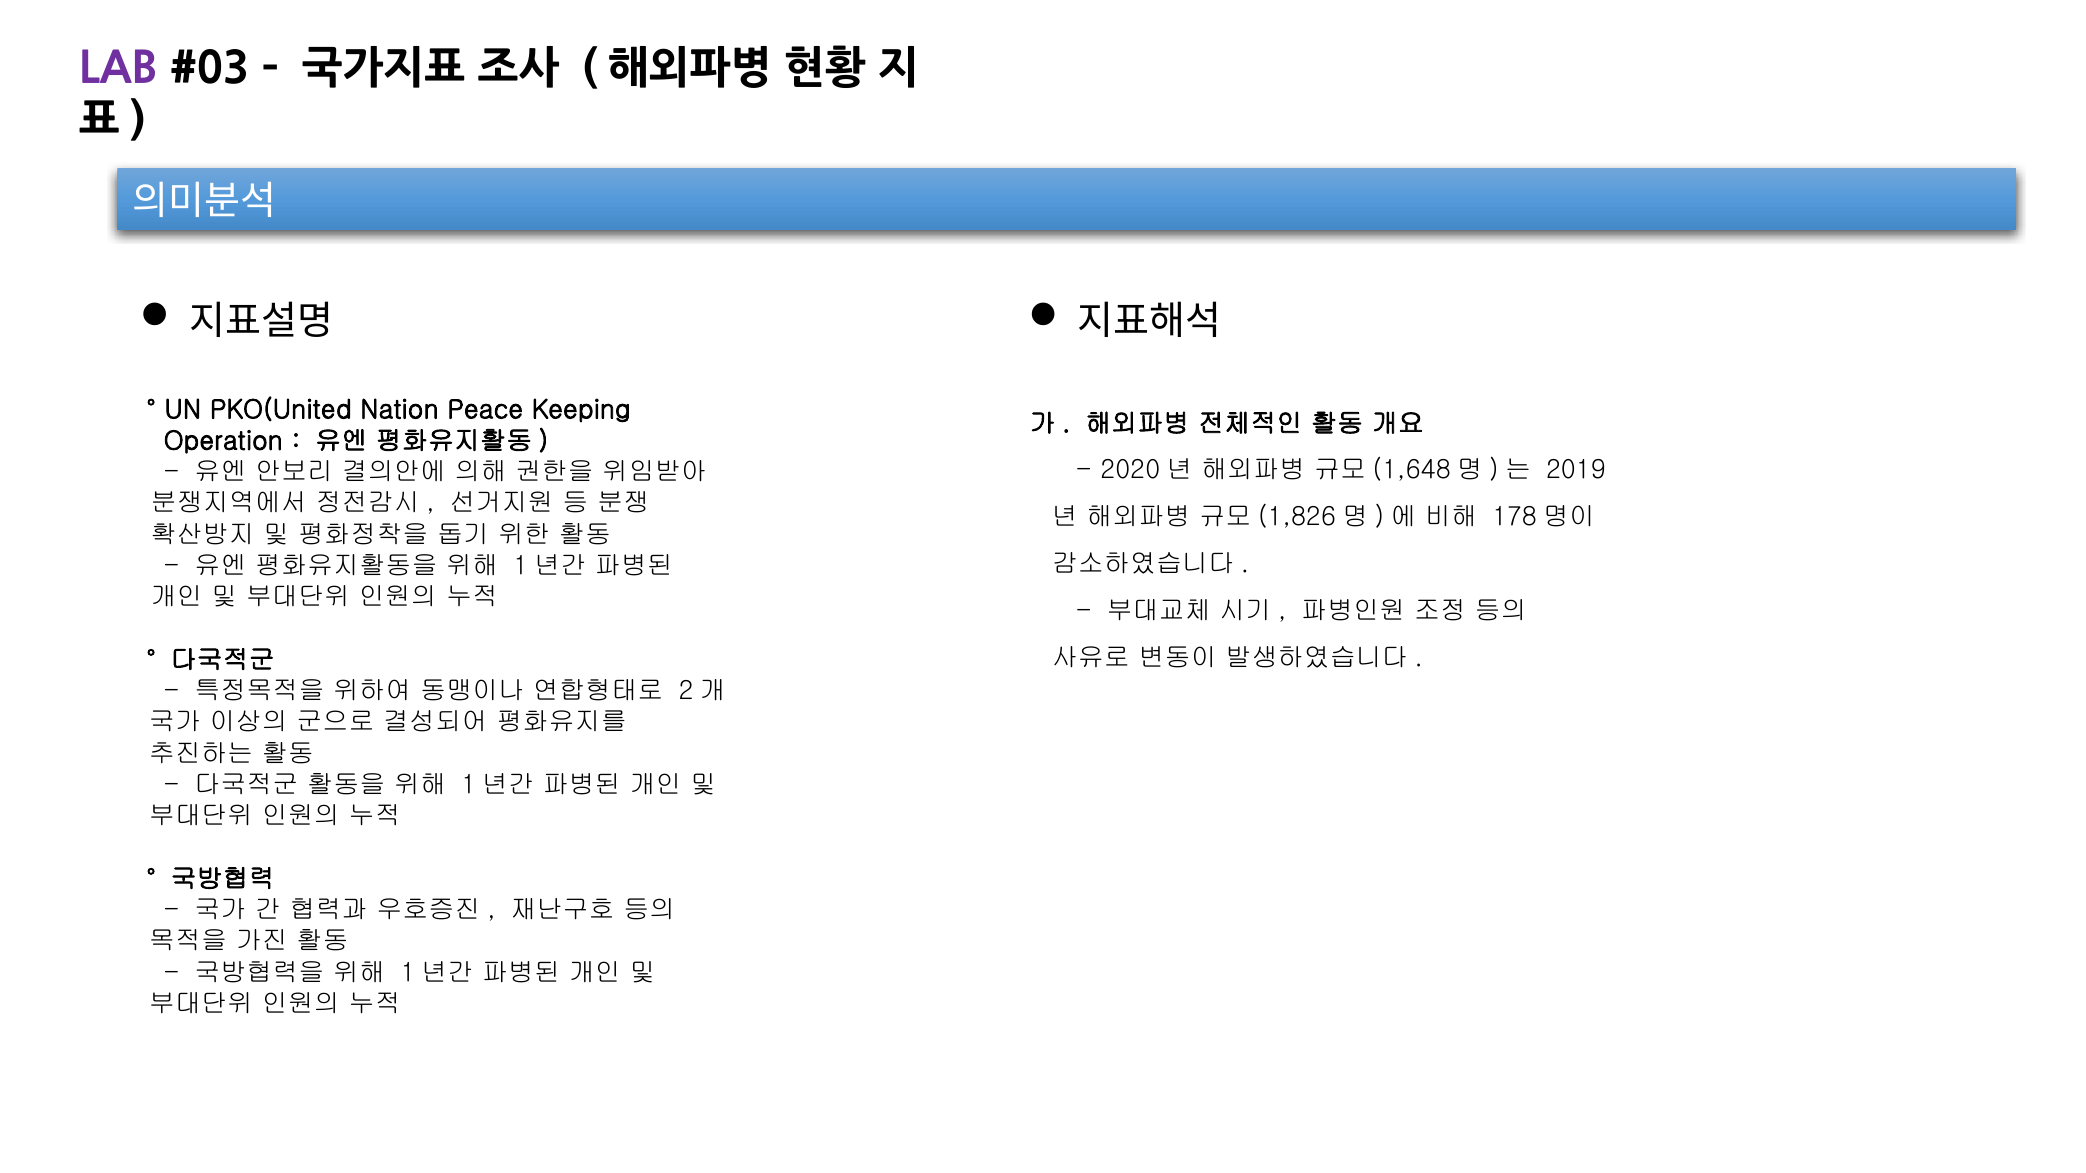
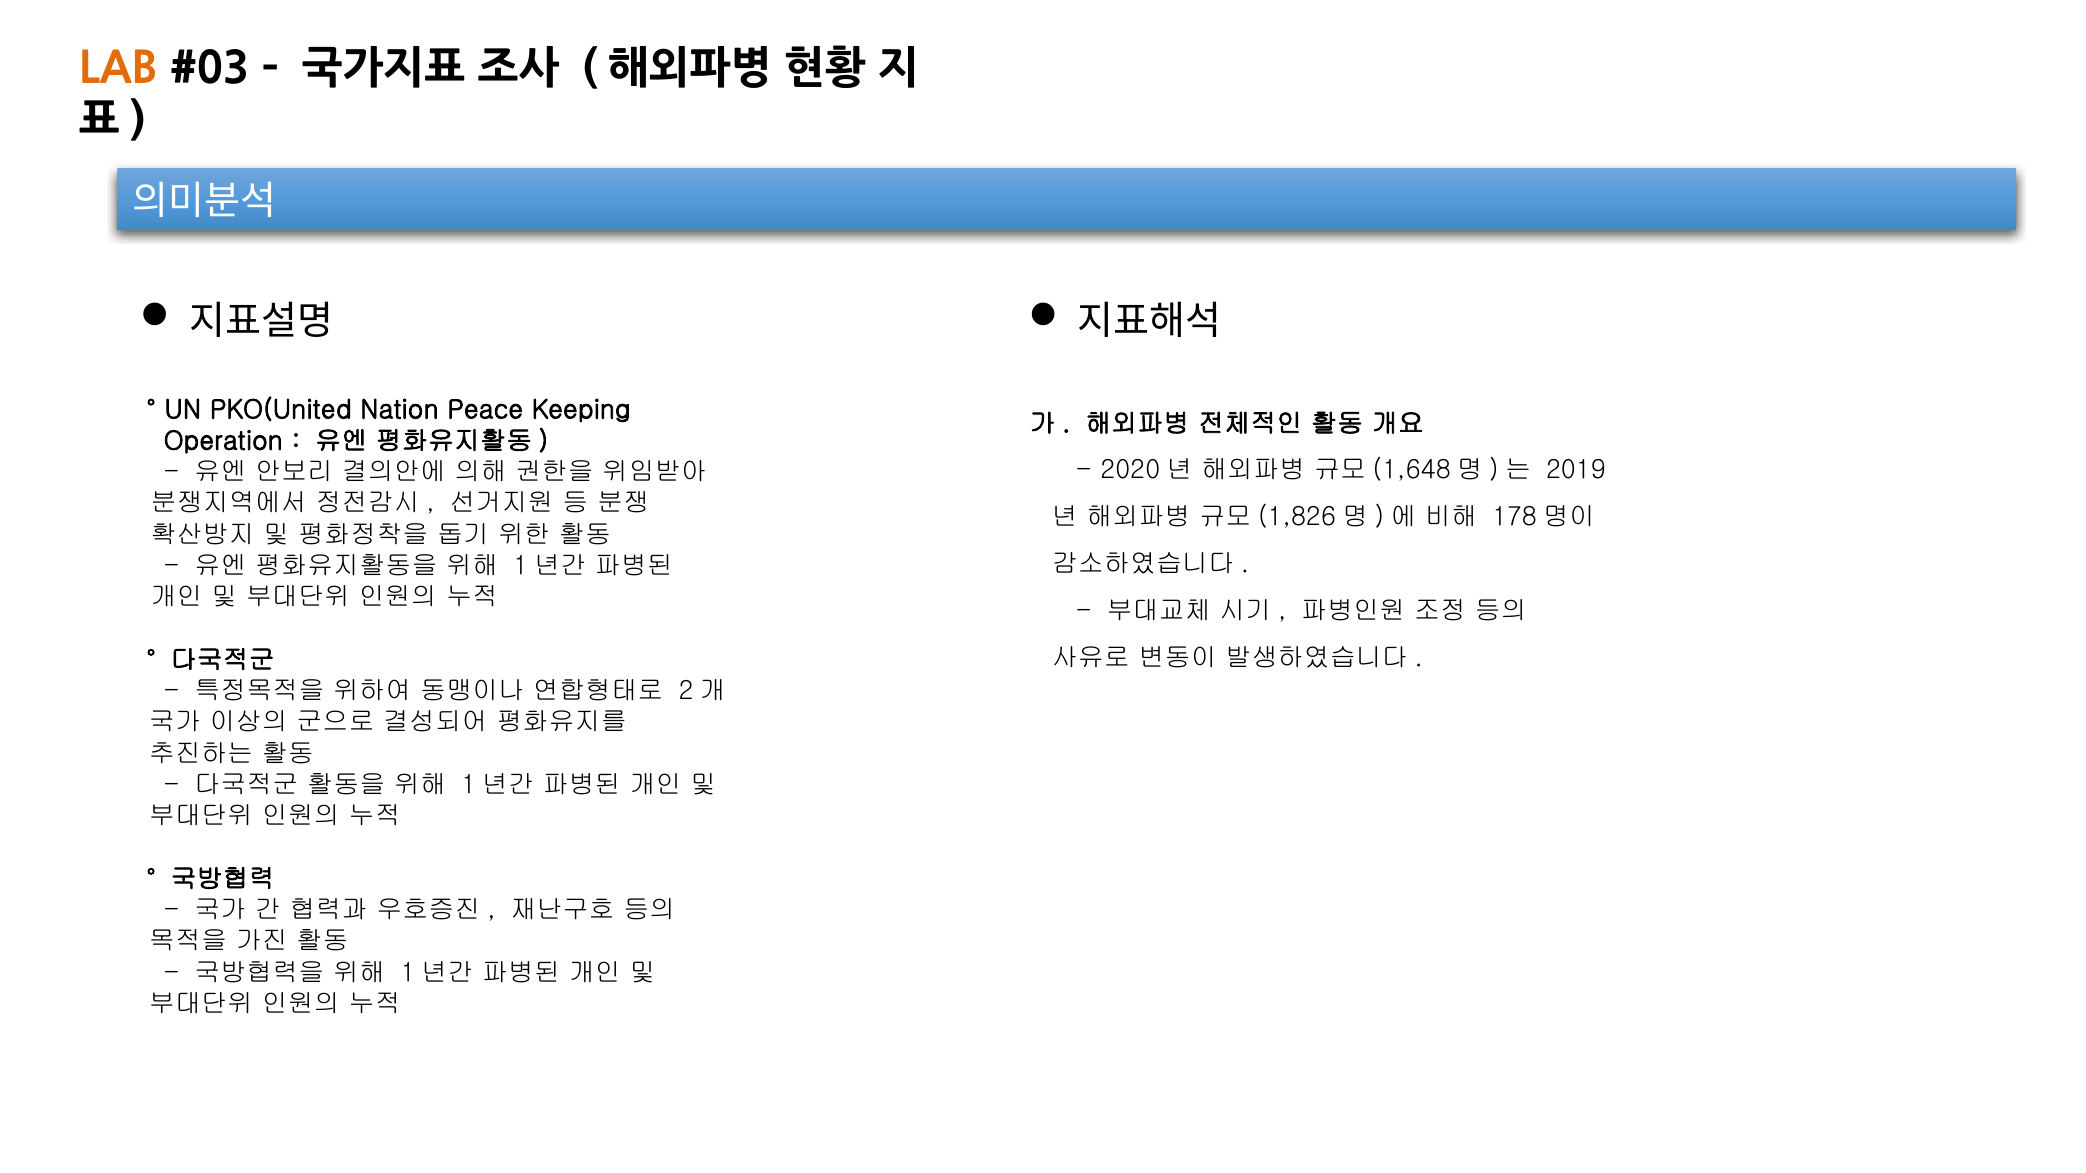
LAB colour: purple -> orange (118, 69)
